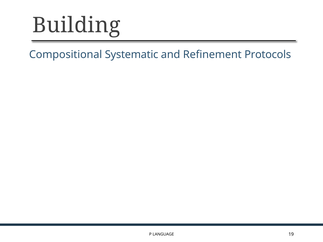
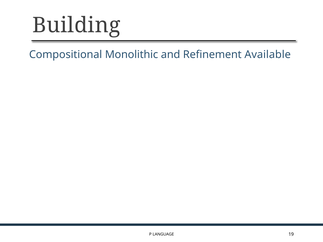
Systematic: Systematic -> Monolithic (132, 55)
Protocols: Protocols -> Available (268, 55)
